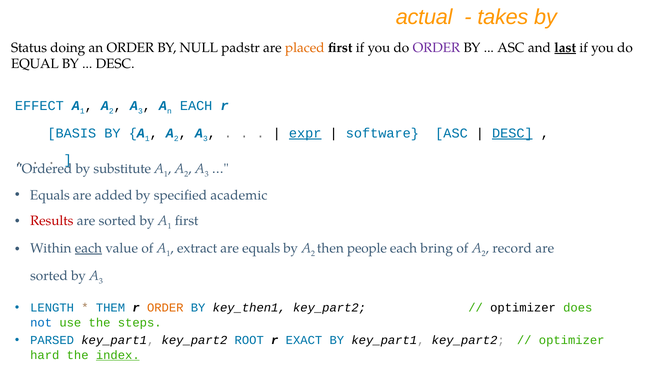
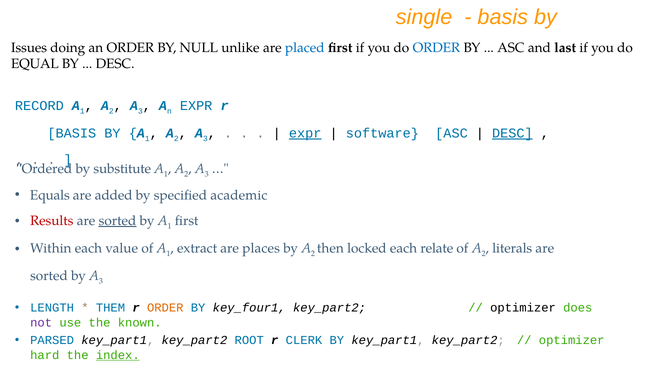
actual: actual -> single (424, 17)
takes: takes -> basis (503, 17)
Status: Status -> Issues (29, 48)
padstr: padstr -> unlike (240, 48)
placed colour: orange -> blue (305, 48)
ORDER colour: purple -> blue (436, 48)
last underline: present -> none (565, 48)
EFFECT: EFFECT -> RECORD (39, 106)
EACH: EACH -> EXPR (196, 106)
sorted underline: none -> present (118, 221)
each underline: present -> none (88, 248)
are equals: equals -> places (261, 248)
people: people -> locked (367, 248)
bring: bring -> relate (437, 248)
record: record -> literals (512, 248)
key_then1: key_then1 -> key_four1 (249, 308)
not colour: blue -> purple (41, 323)
steps: steps -> known (140, 323)
EXACT: EXACT -> CLERK (304, 340)
